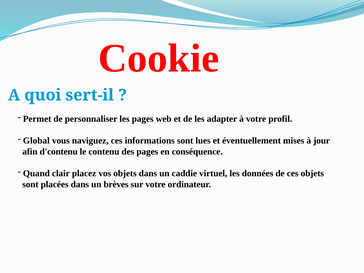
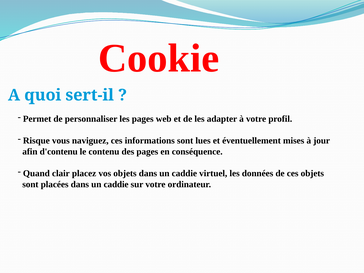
Global: Global -> Risque (36, 141)
placées dans un brèves: brèves -> caddie (116, 184)
